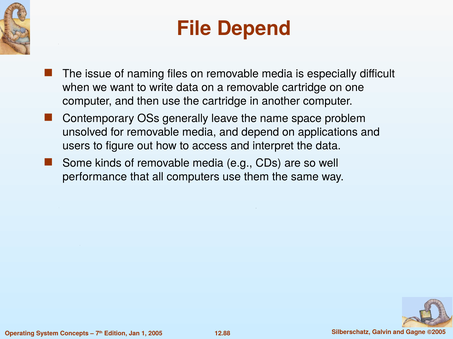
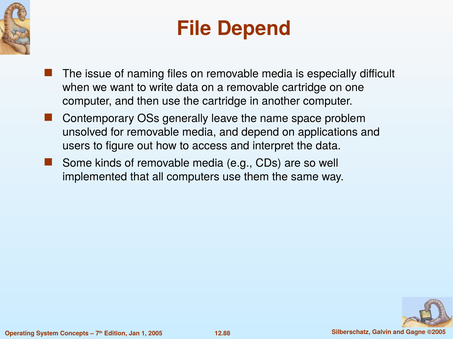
performance: performance -> implemented (95, 177)
